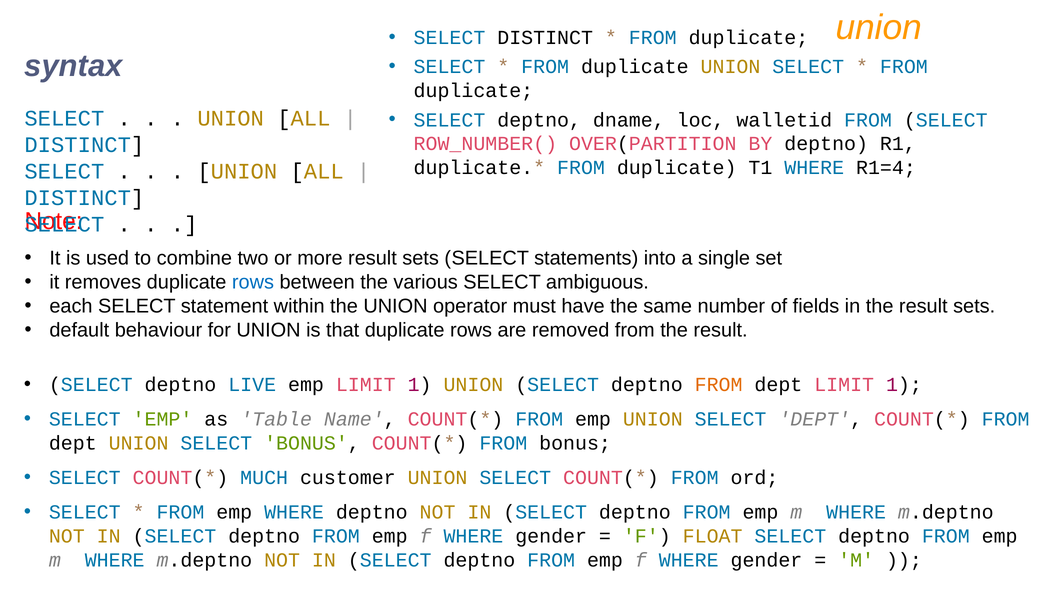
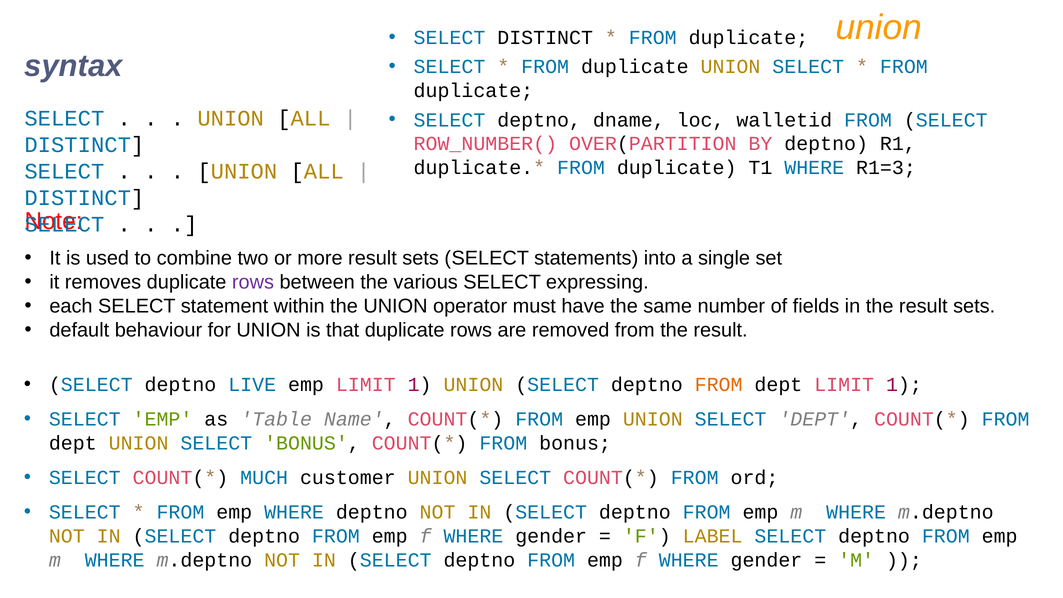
R1=4: R1=4 -> R1=3 (886, 168)
rows colour: blue -> purple (253, 282)
ambiguous: ambiguous -> expressing (597, 282)
FLOAT: FLOAT -> LABEL (713, 536)
